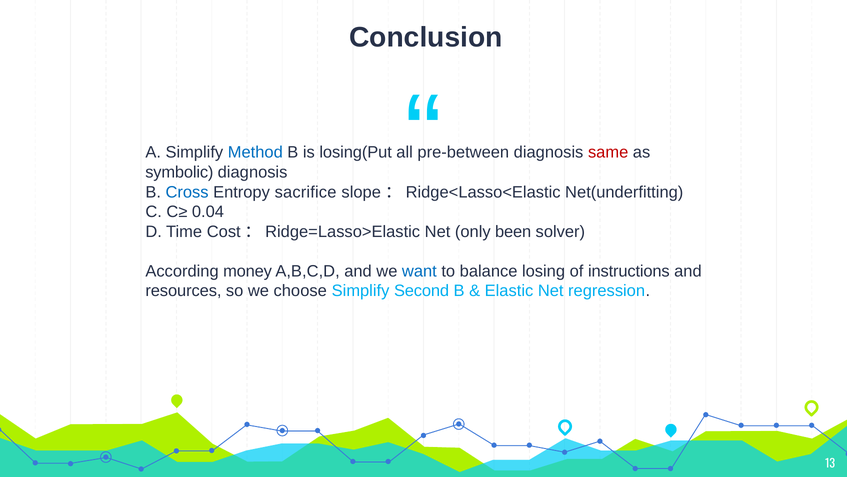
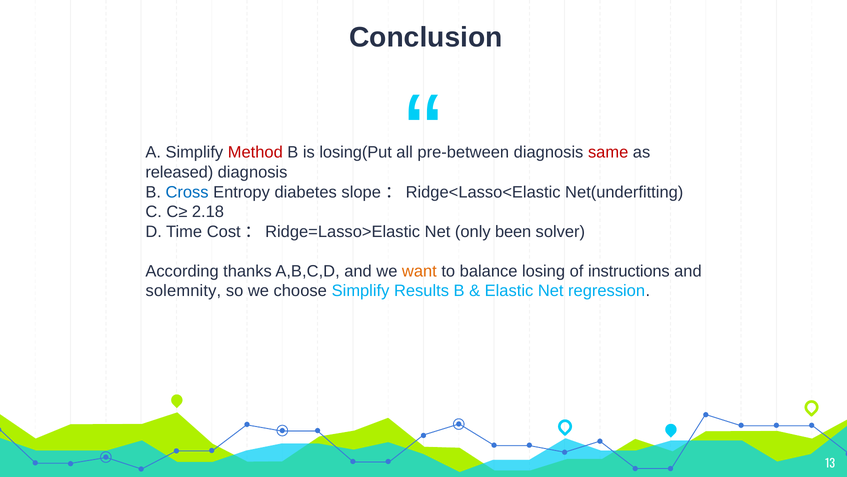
Method colour: blue -> red (255, 152)
symbolic: symbolic -> released (179, 172)
sacrifice: sacrifice -> diabetes (306, 192)
0.04: 0.04 -> 2.18 (208, 212)
money: money -> thanks (247, 271)
want colour: blue -> orange (419, 271)
resources: resources -> solemnity (183, 291)
Second: Second -> Results (422, 291)
